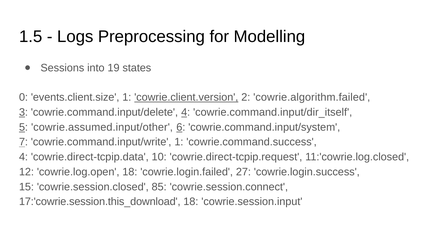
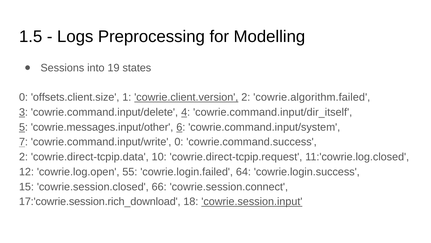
events.client.size: events.client.size -> offsets.client.size (75, 97)
cowrie.assumed.input/other: cowrie.assumed.input/other -> cowrie.messages.input/other (102, 127)
cowrie.command.input/write 1: 1 -> 0 (179, 142)
4: 4 -> 2 (23, 157)
cowrie.log.open 18: 18 -> 55 (130, 171)
27: 27 -> 64 (243, 171)
85: 85 -> 66 (159, 186)
17:'cowrie.session.this_download: 17:'cowrie.session.this_download -> 17:'cowrie.session.rich_download (100, 201)
cowrie.session.input underline: none -> present (252, 201)
